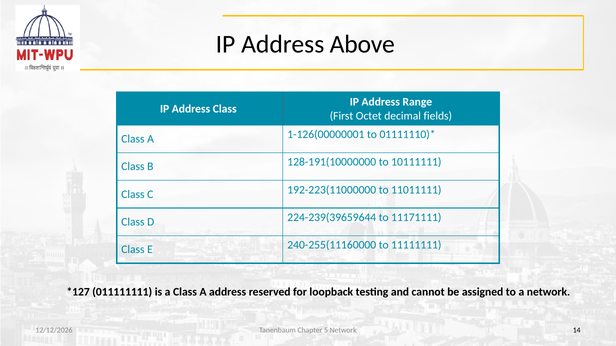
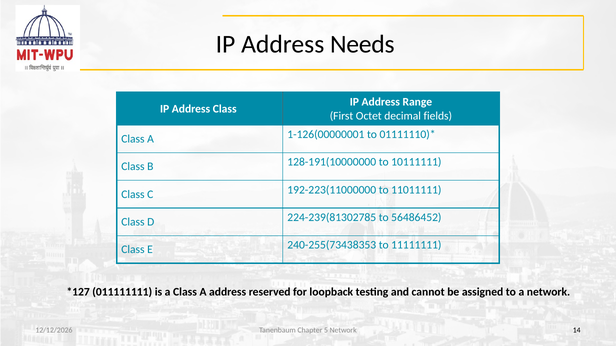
Above: Above -> Needs (362, 45)
224-239(39659644: 224-239(39659644 -> 224-239(81302785 (332, 218)
11171111: 11171111 -> 56486452 (416, 218)
240-255(11160000: 240-255(11160000 -> 240-255(73438353 (332, 245)
